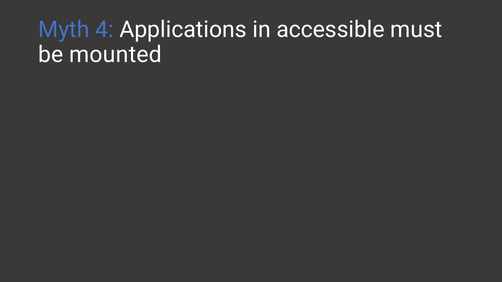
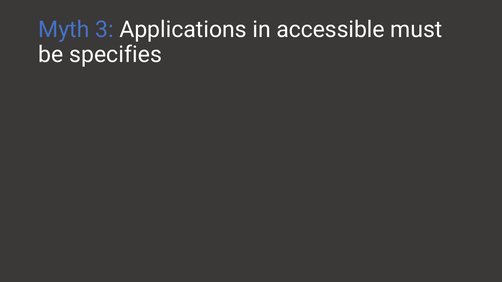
4: 4 -> 3 (104, 30)
mounted: mounted -> specifies (116, 55)
